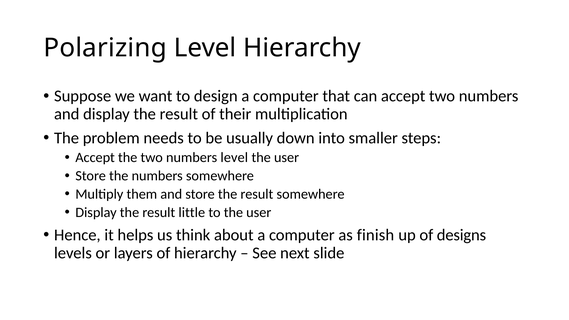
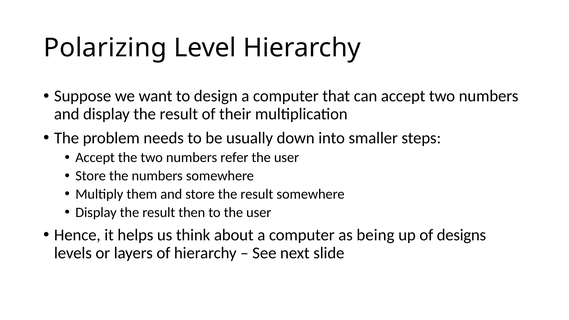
numbers level: level -> refer (234, 158)
little: little -> then (192, 213)
finish: finish -> being (375, 235)
